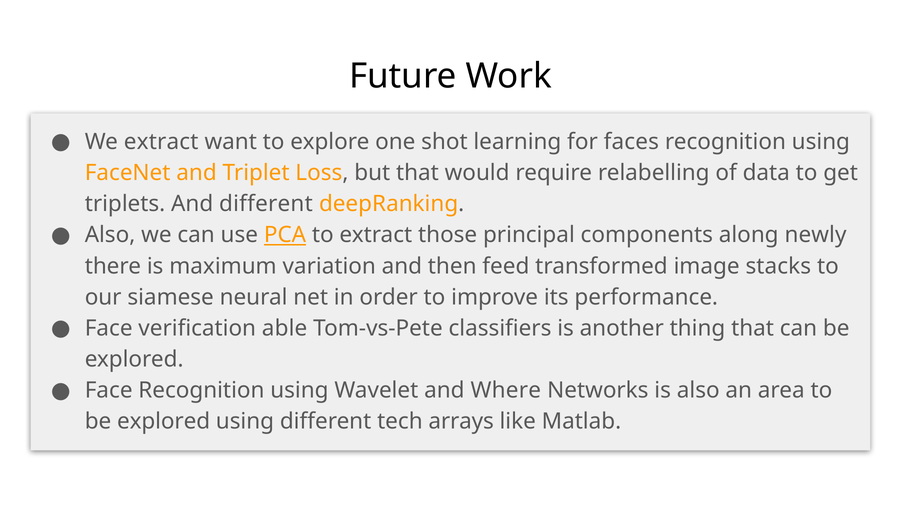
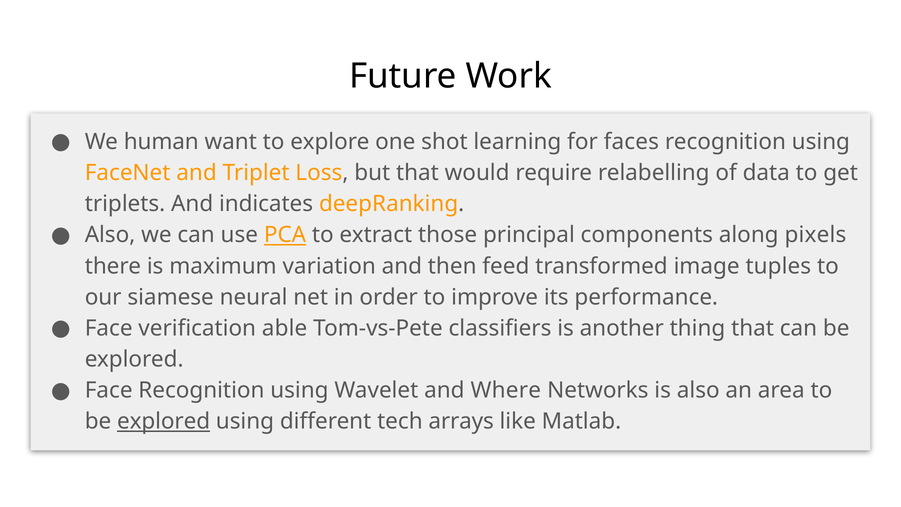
We extract: extract -> human (161, 142)
And different: different -> indicates (266, 204)
newly: newly -> pixels (815, 235)
stacks: stacks -> tuples (778, 266)
explored underline: none -> present (164, 421)
